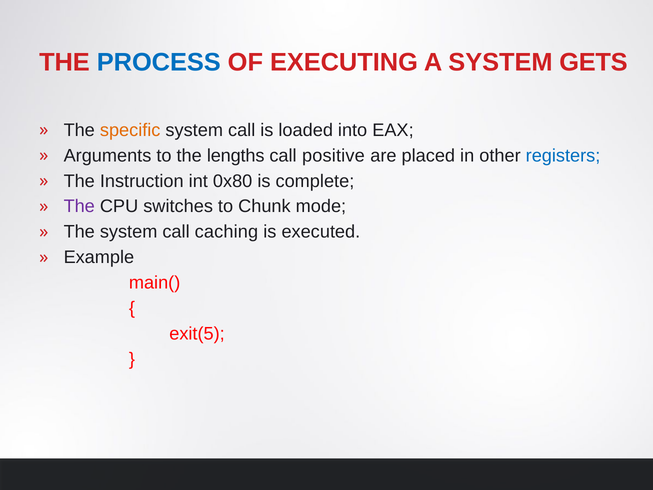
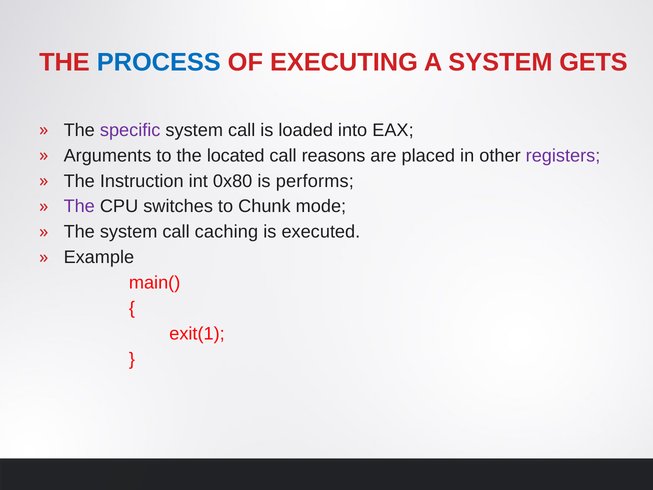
specific colour: orange -> purple (130, 130)
lengths: lengths -> located (236, 156)
positive: positive -> reasons (334, 156)
registers colour: blue -> purple (563, 156)
complete: complete -> performs (315, 181)
exit(5: exit(5 -> exit(1 (197, 333)
